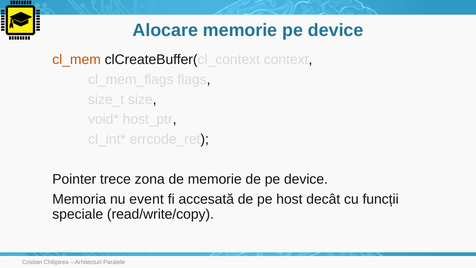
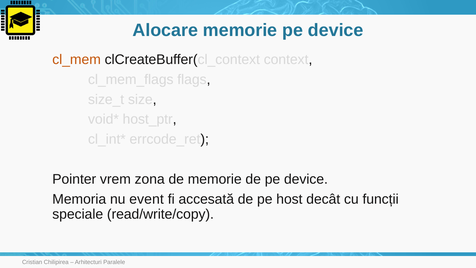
trece: trece -> vrem (115, 179)
